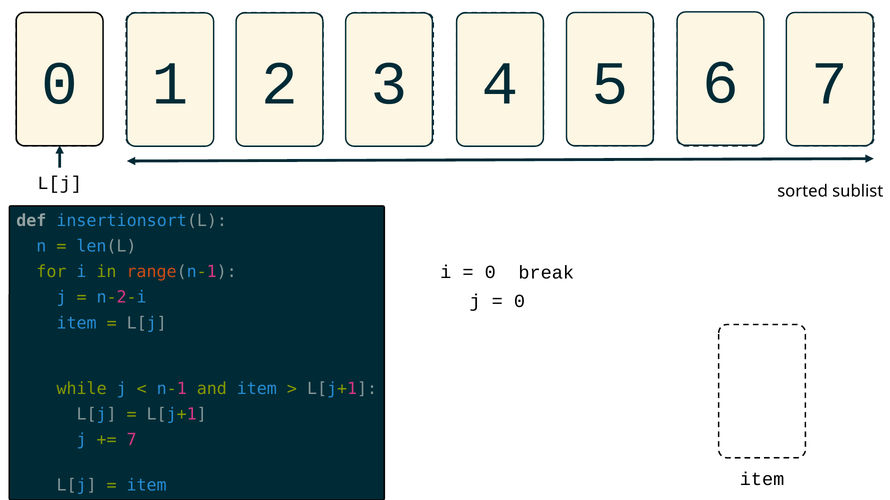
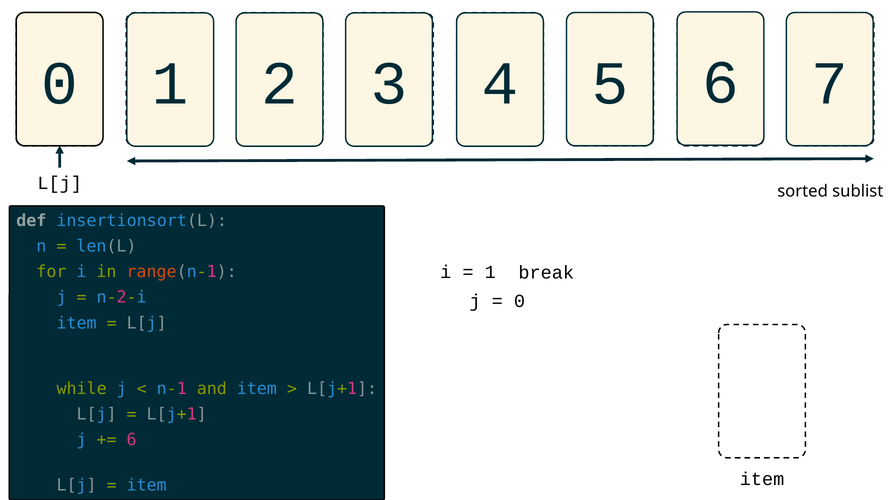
0: 0 -> 1 (490, 272)
7: 7 -> 6 (132, 440)
